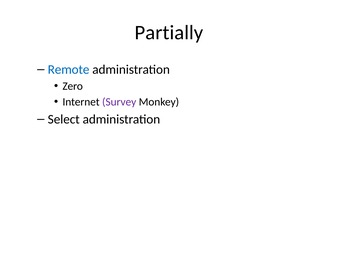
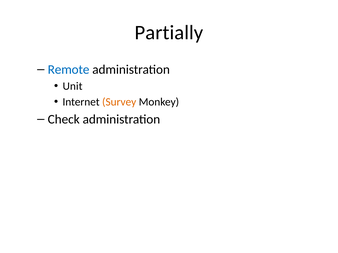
Zero: Zero -> Unit (73, 86)
Survey colour: purple -> orange (119, 102)
Select: Select -> Check (64, 120)
